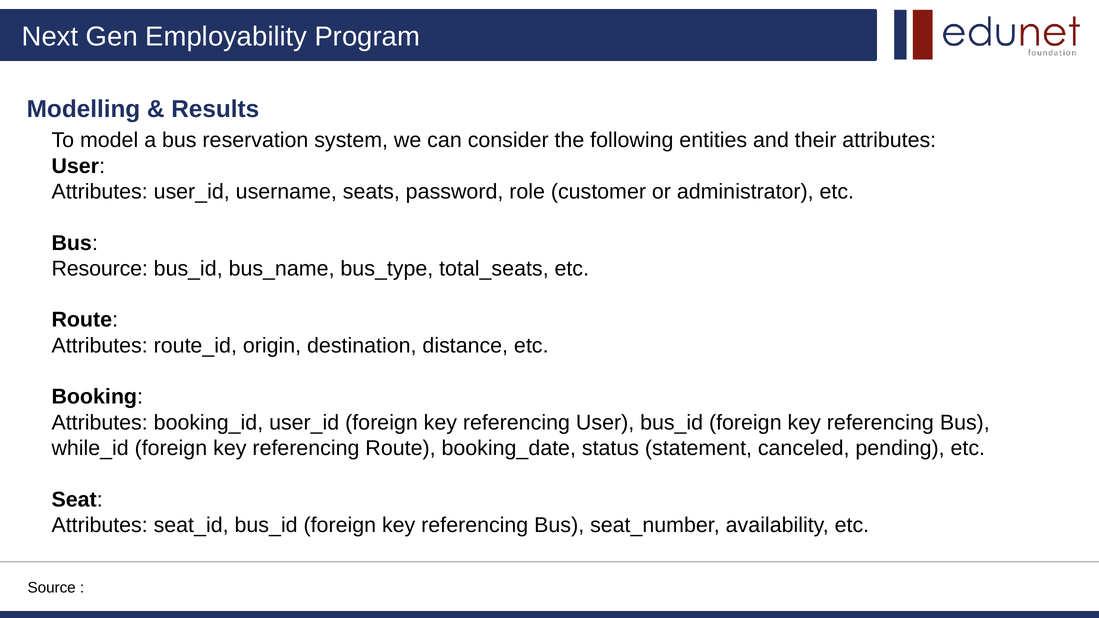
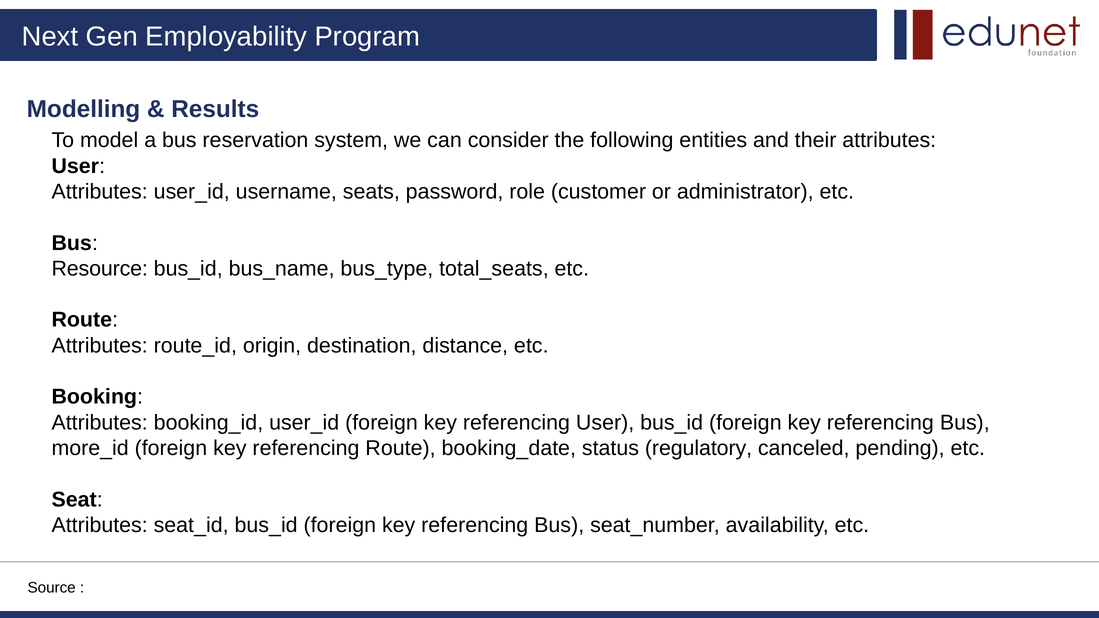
while_id: while_id -> more_id (90, 448)
statement: statement -> regulatory (699, 448)
